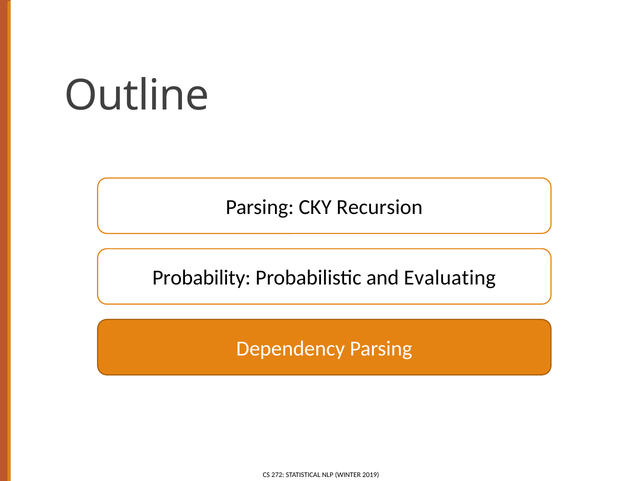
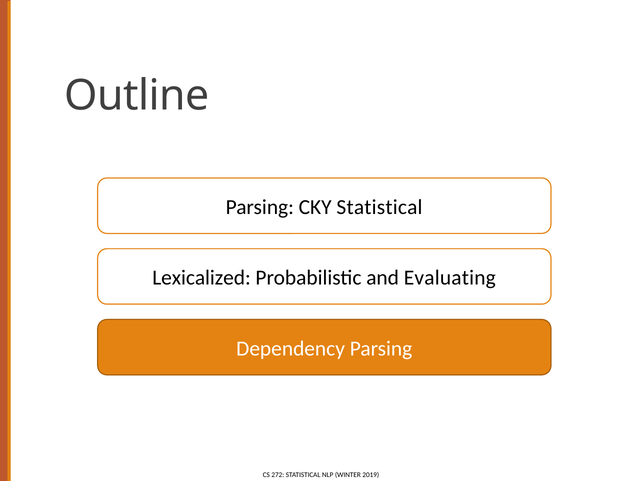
CKY Recursion: Recursion -> Statistical (380, 207)
Probability: Probability -> Lexicalized (202, 278)
